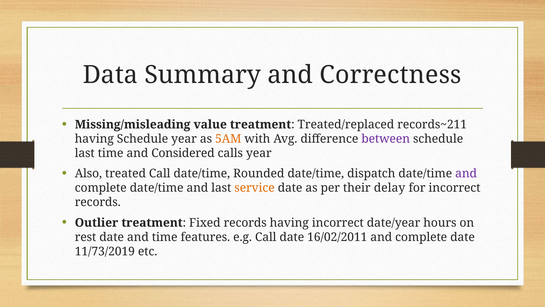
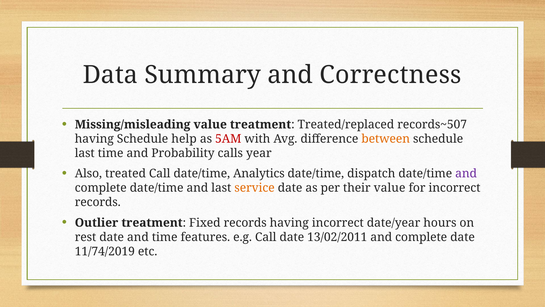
records~211: records~211 -> records~507 (432, 124)
Schedule year: year -> help (184, 139)
5AM colour: orange -> red (228, 139)
between colour: purple -> orange (386, 139)
Considered: Considered -> Probability (183, 153)
Rounded: Rounded -> Analytics (259, 173)
their delay: delay -> value (390, 188)
16/02/2011: 16/02/2011 -> 13/02/2011 (337, 237)
11/73/2019: 11/73/2019 -> 11/74/2019 (105, 251)
